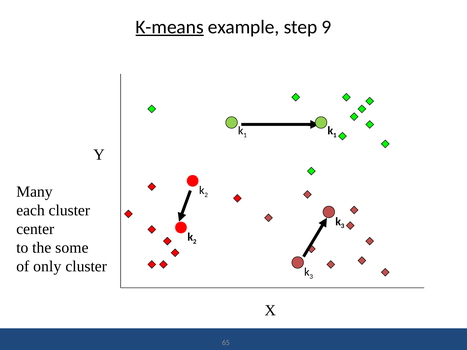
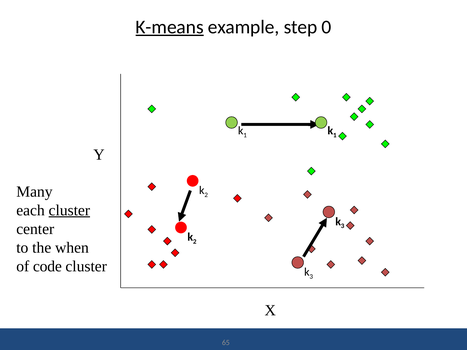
9: 9 -> 0 (326, 27)
cluster underline: none -> present (69, 210)
some: some -> when (72, 248)
only: only -> code (47, 266)
